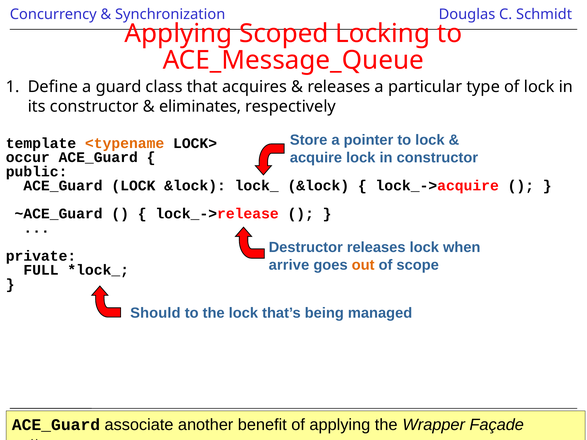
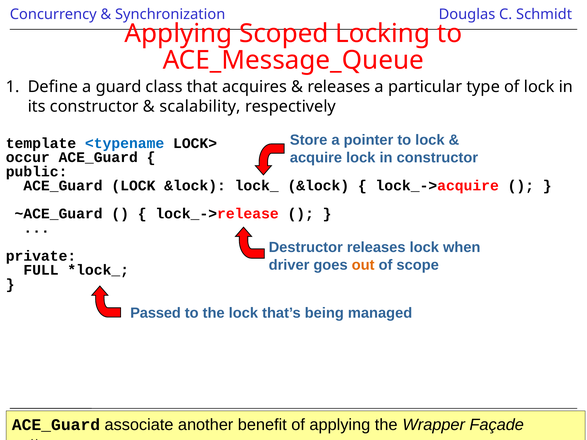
eliminates: eliminates -> scalability (200, 106)
<typename colour: orange -> blue (125, 143)
arrive: arrive -> driver (289, 265)
Should: Should -> Passed (156, 313)
